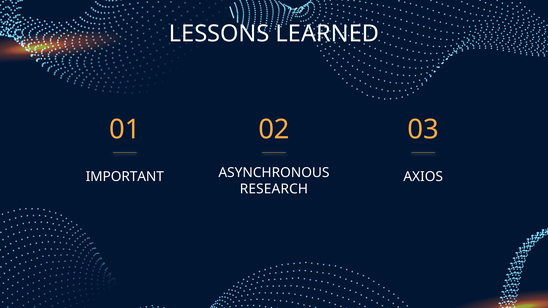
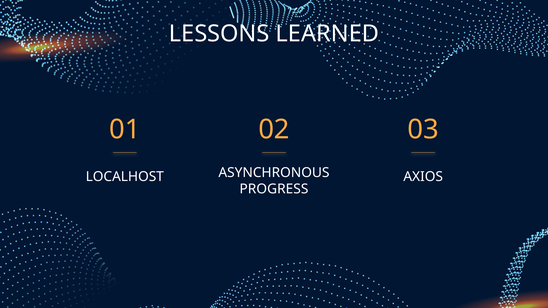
IMPORTANT: IMPORTANT -> LOCALHOST (125, 177)
RESEARCH: RESEARCH -> PROGRESS (274, 189)
